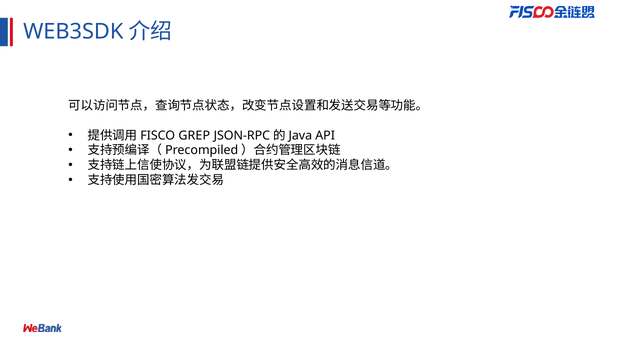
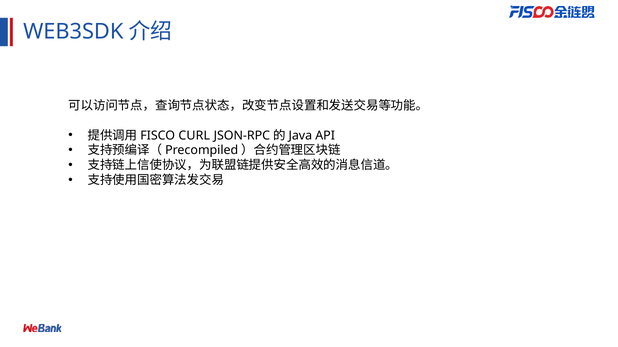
GREP: GREP -> CURL (194, 136)
